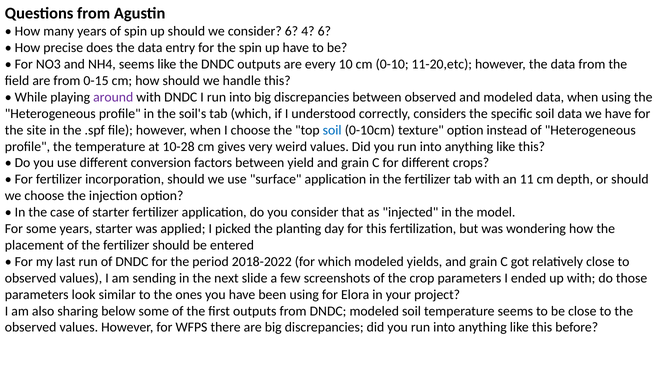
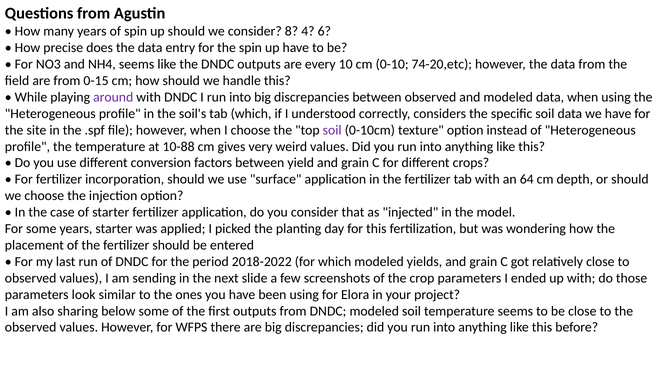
consider 6: 6 -> 8 (292, 31)
11-20,etc: 11-20,etc -> 74-20,etc (442, 64)
soil colour: blue -> purple (332, 130)
10-28: 10-28 -> 10-88 (179, 147)
11: 11 -> 64 (527, 179)
